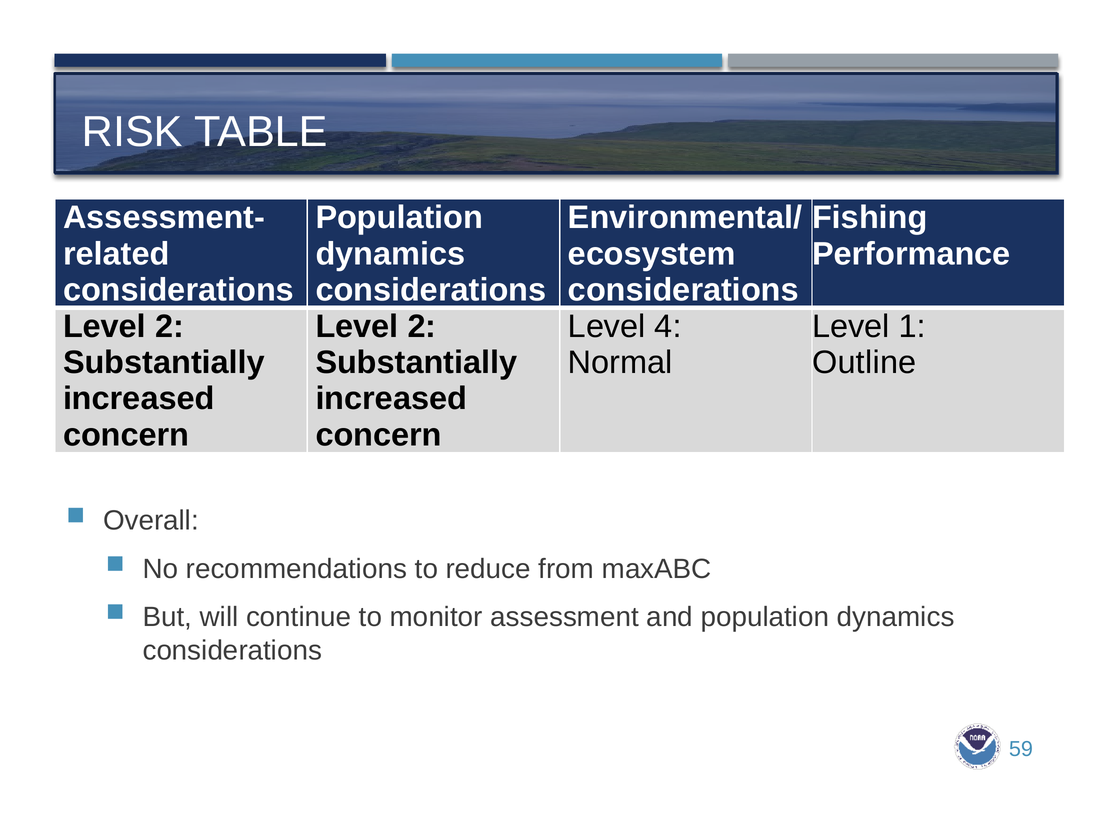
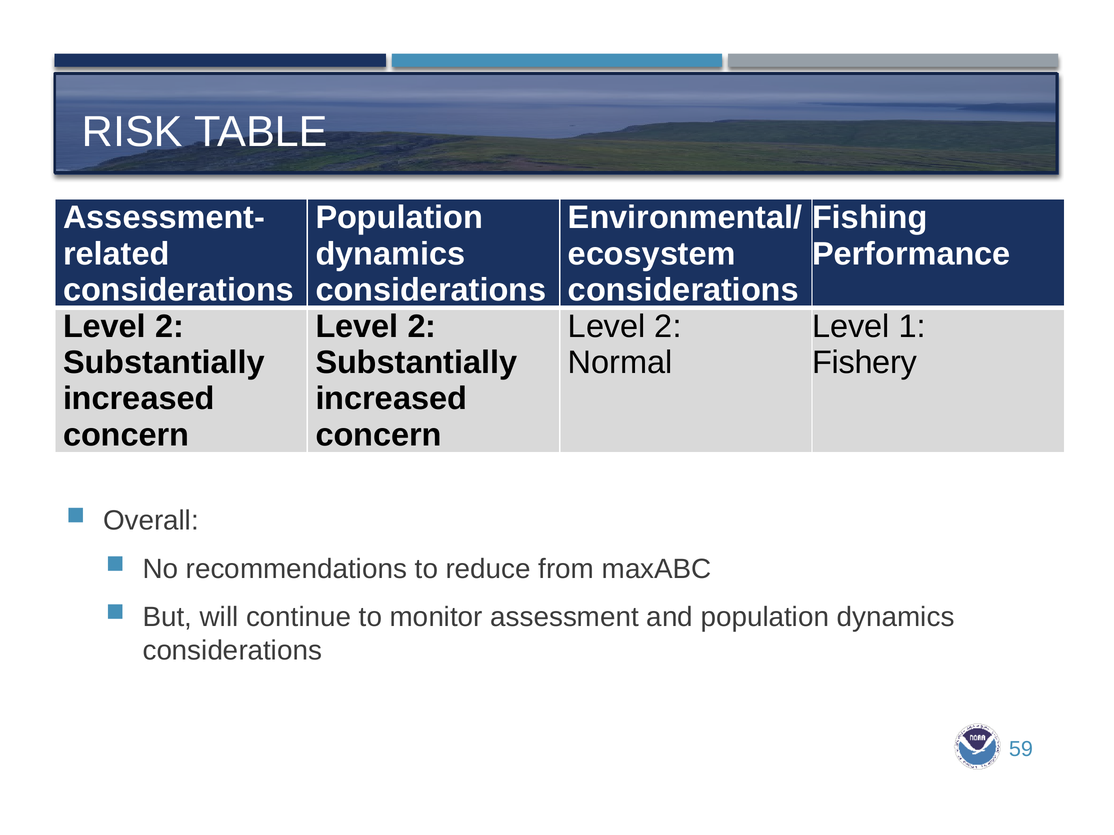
4: 4 -> 2 (668, 327)
Outline: Outline -> Fishery (865, 363)
